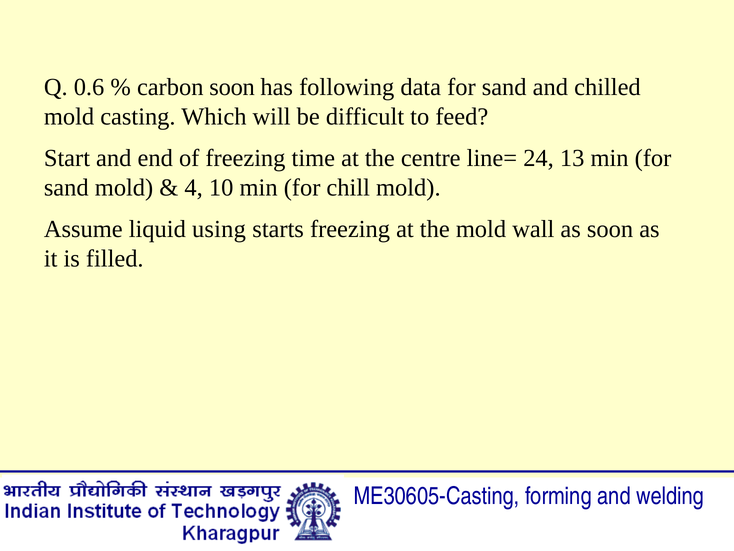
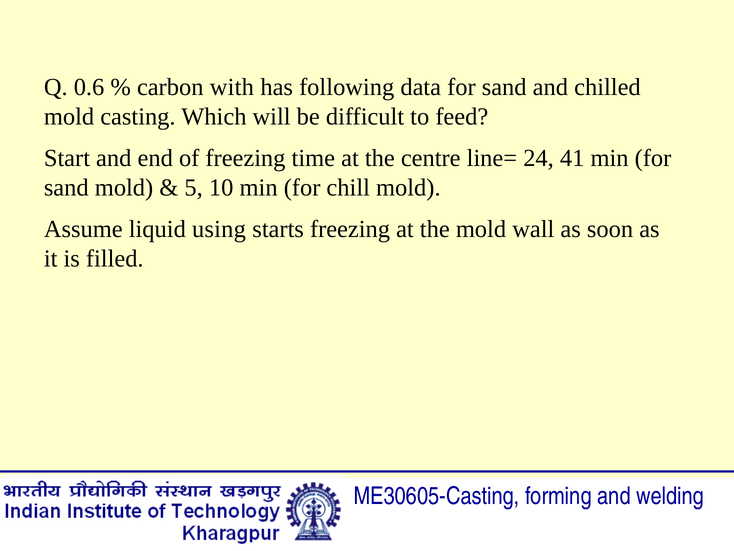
carbon soon: soon -> with (232, 87)
13: 13 -> 41 (572, 158)
4: 4 -> 5 (194, 188)
